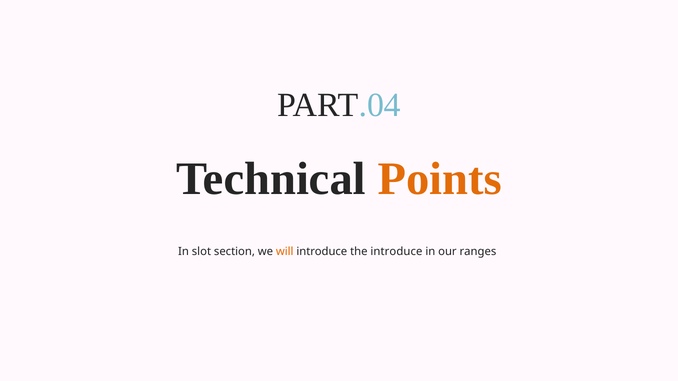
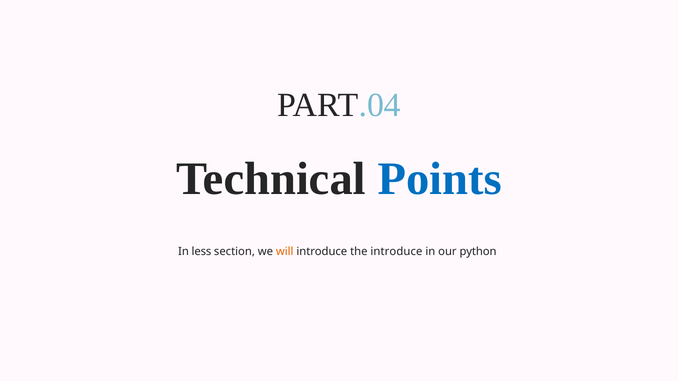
Points colour: orange -> blue (440, 179)
slot: slot -> less (201, 252)
ranges: ranges -> python (478, 252)
